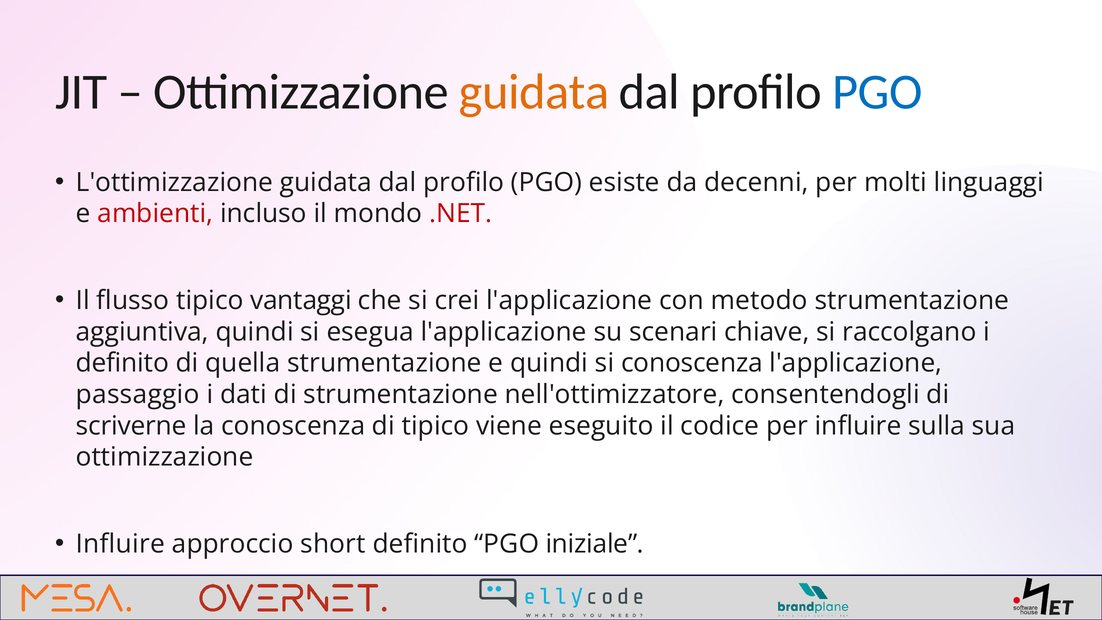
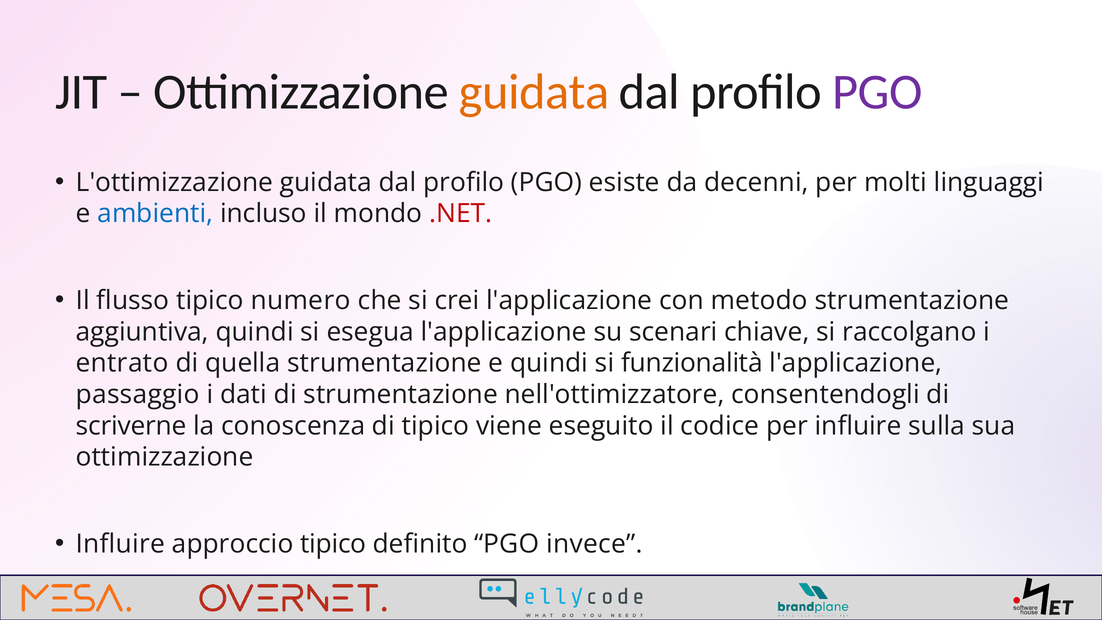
PGO colour: blue -> purple (877, 92)
ambienti colour: red -> blue (155, 214)
vantaggi: vantaggi -> numero (301, 300)
definito: definito -> entrato (122, 363)
si conoscenza: conoscenza -> funzionalità (692, 363)
approccio short: short -> tipico (333, 544)
iniziale: iniziale -> invece (594, 544)
